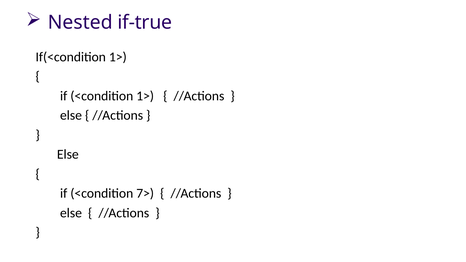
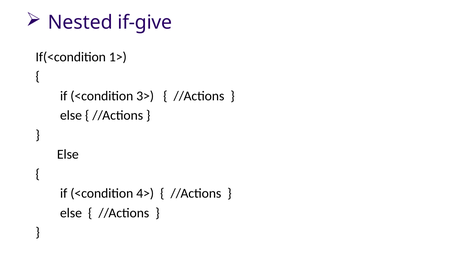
if-true: if-true -> if-give (145, 22)
<condition 1>: 1> -> 3> (145, 96)
7>: 7> -> 4> (145, 193)
